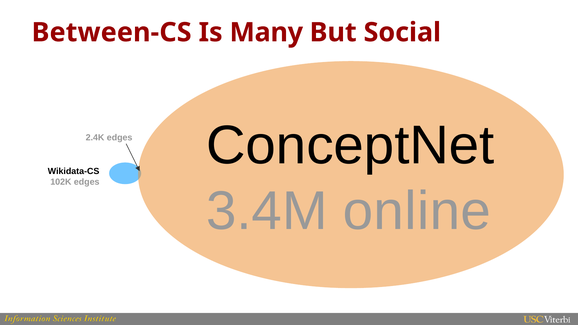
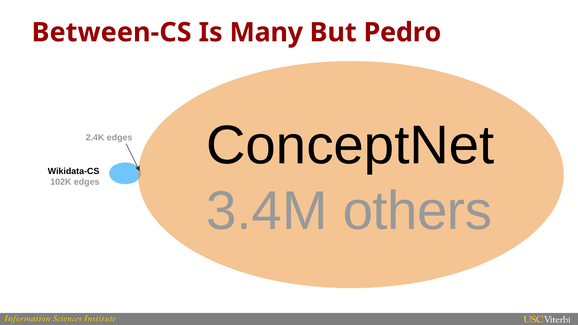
Social: Social -> Pedro (402, 32)
online: online -> others (417, 211)
